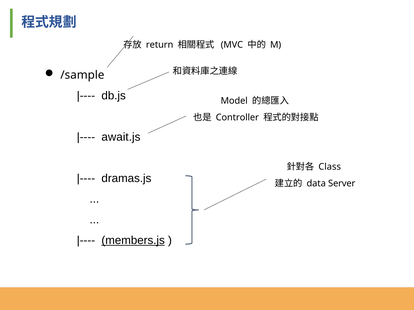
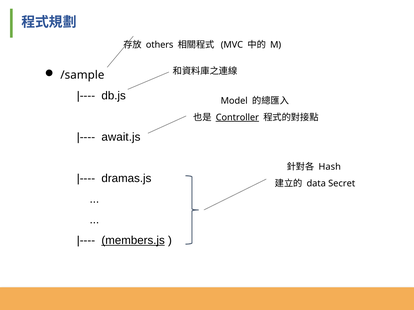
return: return -> others (160, 45)
Controller underline: none -> present (237, 118)
Class: Class -> Hash (330, 167)
Server: Server -> Secret (342, 184)
